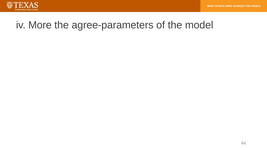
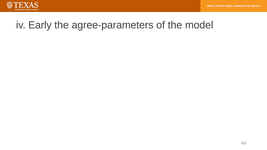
More: More -> Early (40, 25)
